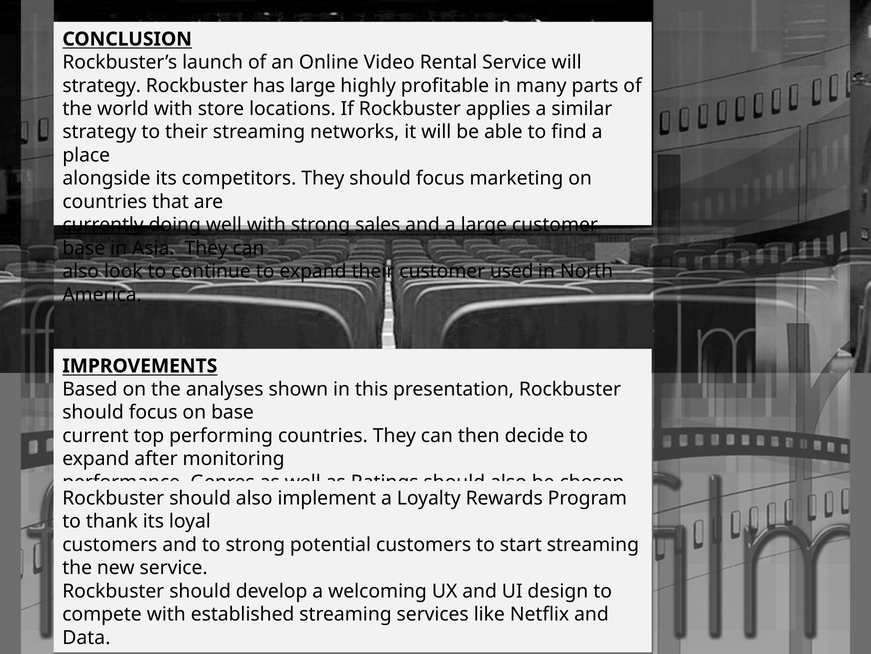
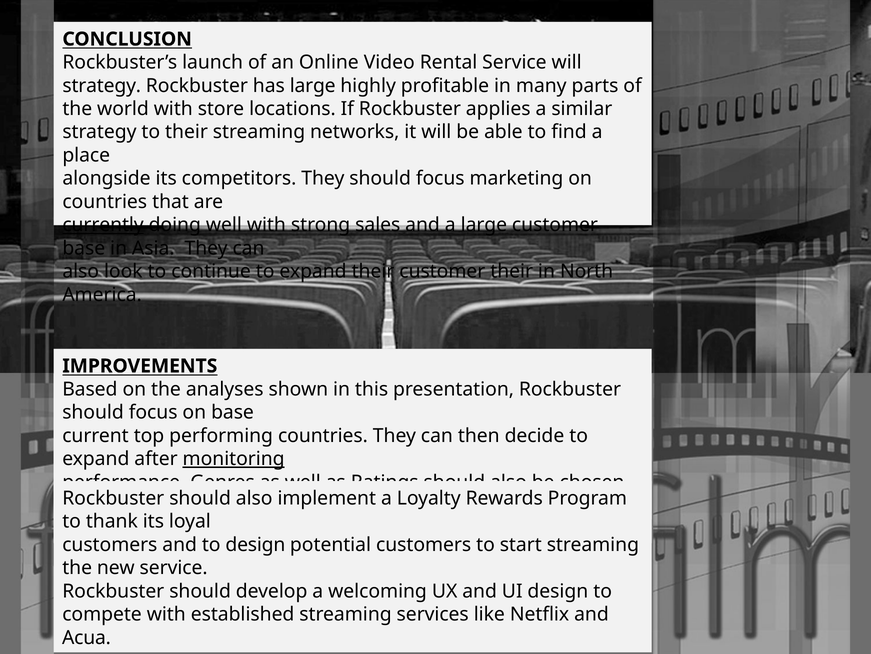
customer used: used -> their (512, 271)
monitoring underline: none -> present (234, 458)
to strong: strong -> design (255, 544)
Data: Data -> Acua (86, 637)
